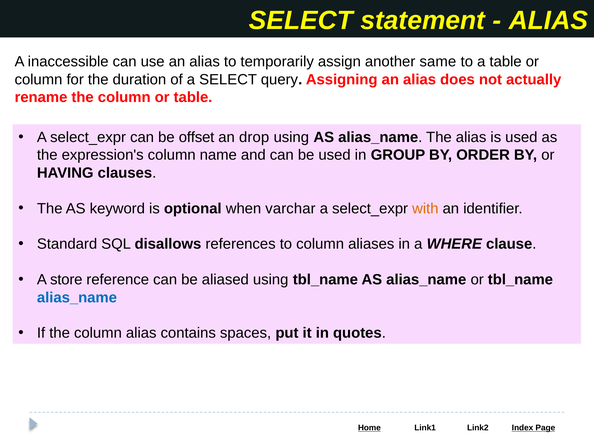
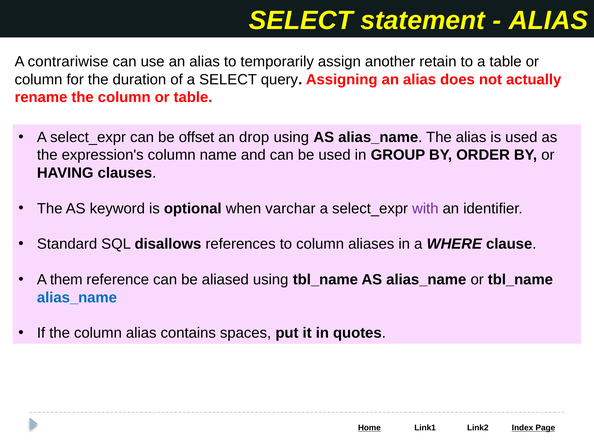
inaccessible: inaccessible -> contrariwise (68, 62)
same: same -> retain (438, 62)
with colour: orange -> purple (425, 209)
store: store -> them (66, 280)
